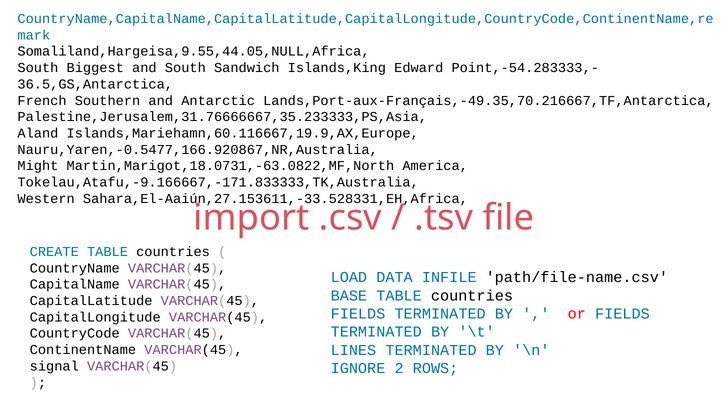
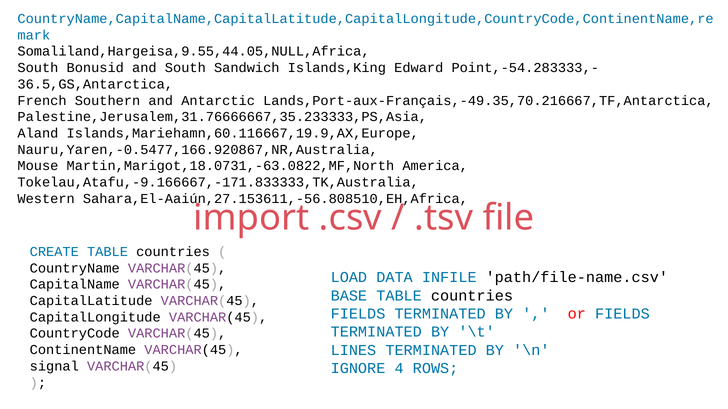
Biggest: Biggest -> Bonusid (95, 68)
Might: Might -> Mouse (38, 166)
Sahara,El-Aaiún,27.153611,-33.528331,EH,Africa: Sahara,El-Aaiún,27.153611,-33.528331,EH,Africa -> Sahara,El-Aaiún,27.153611,-56.808510,EH,Africa (275, 199)
2: 2 -> 4 (399, 369)
